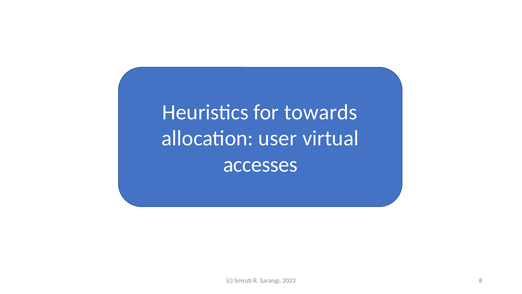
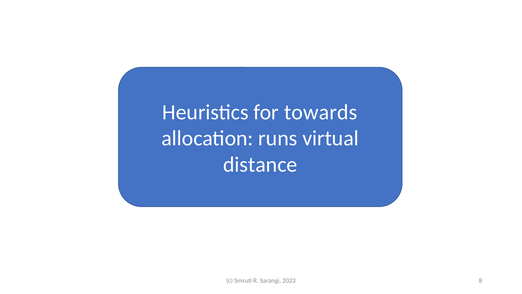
user: user -> runs (278, 138)
accesses: accesses -> distance (260, 164)
